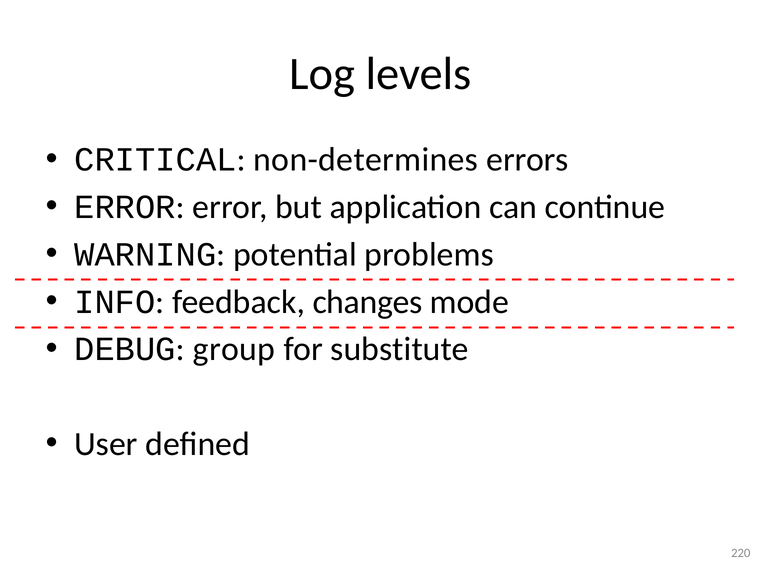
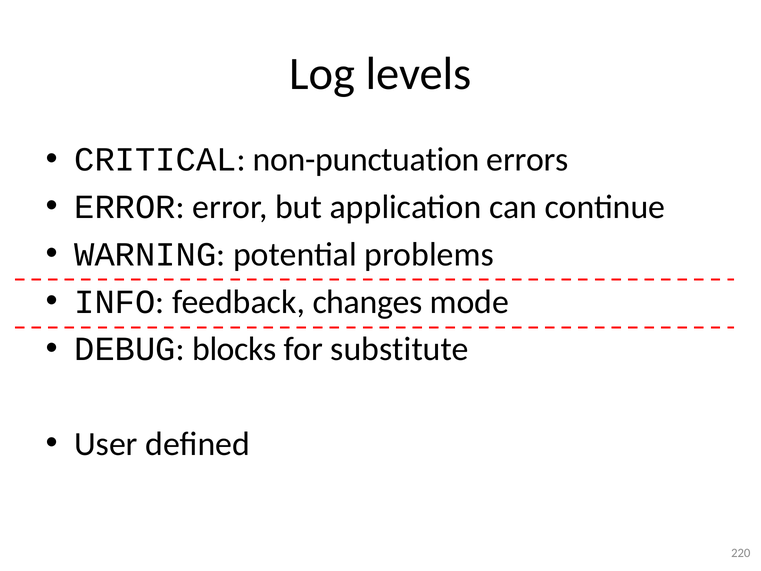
non-determines: non-determines -> non-punctuation (366, 160)
group: group -> blocks (234, 349)
